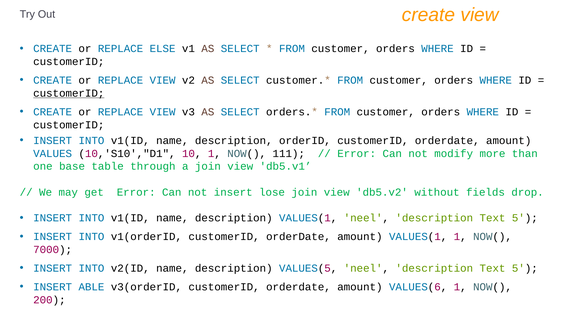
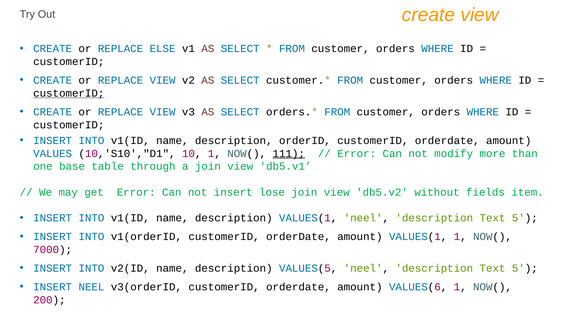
111 underline: none -> present (289, 154)
drop: drop -> item (528, 193)
INSERT ABLE: ABLE -> NEEL (91, 287)
